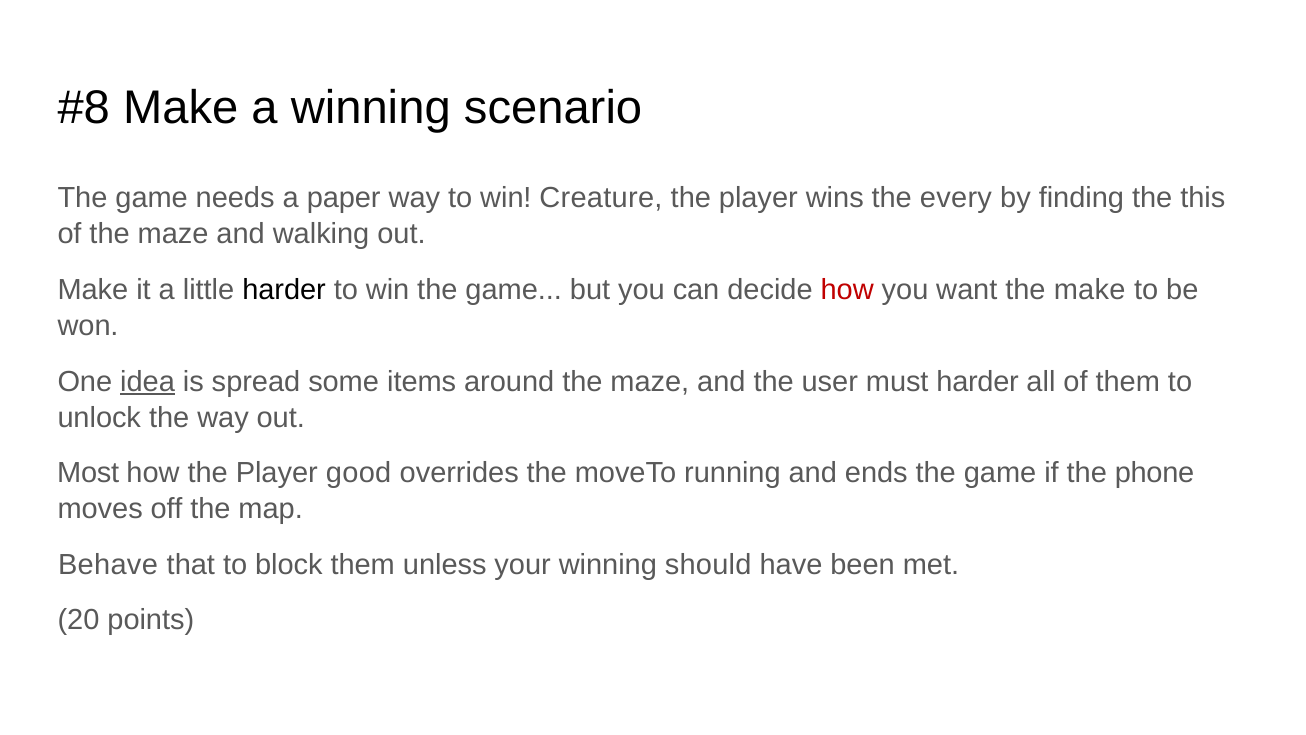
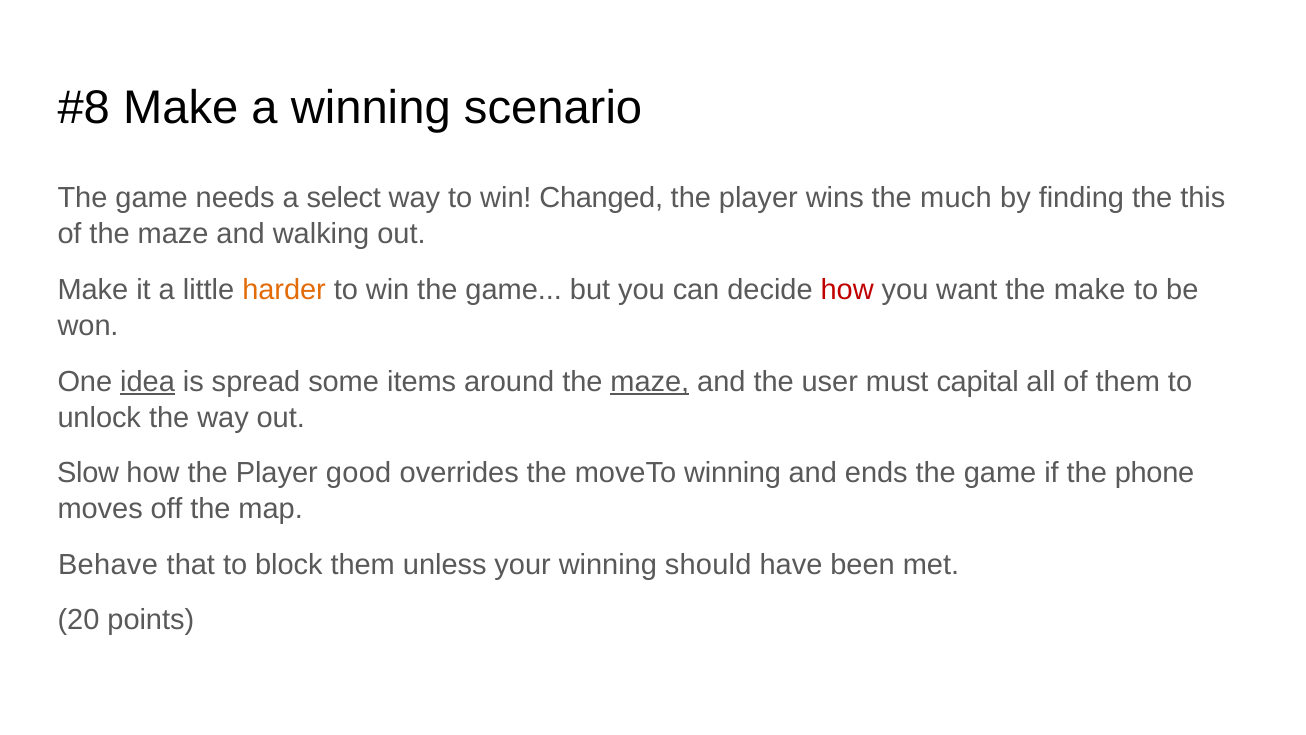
paper: paper -> select (344, 198)
Creature: Creature -> Changed (601, 198)
every: every -> much (956, 198)
harder colour: black -> orange (284, 290)
maze underline: none -> present (650, 381)
must harder: harder -> capital (978, 381)
Most: Most -> Slow (88, 473)
moveTo running: running -> winning (733, 473)
